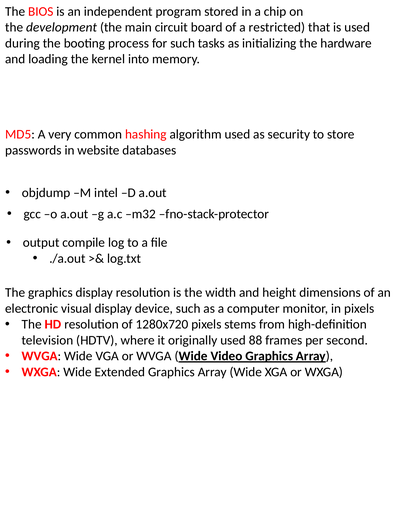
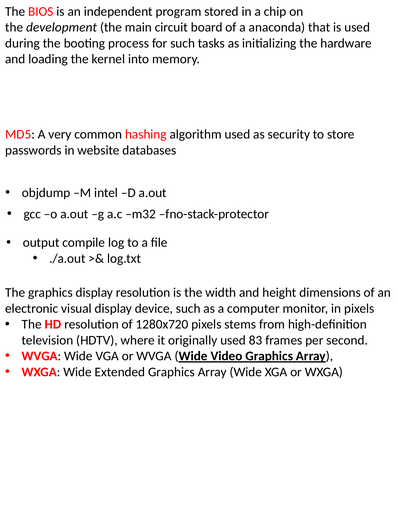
restricted: restricted -> anaconda (277, 27)
88: 88 -> 83 (256, 340)
